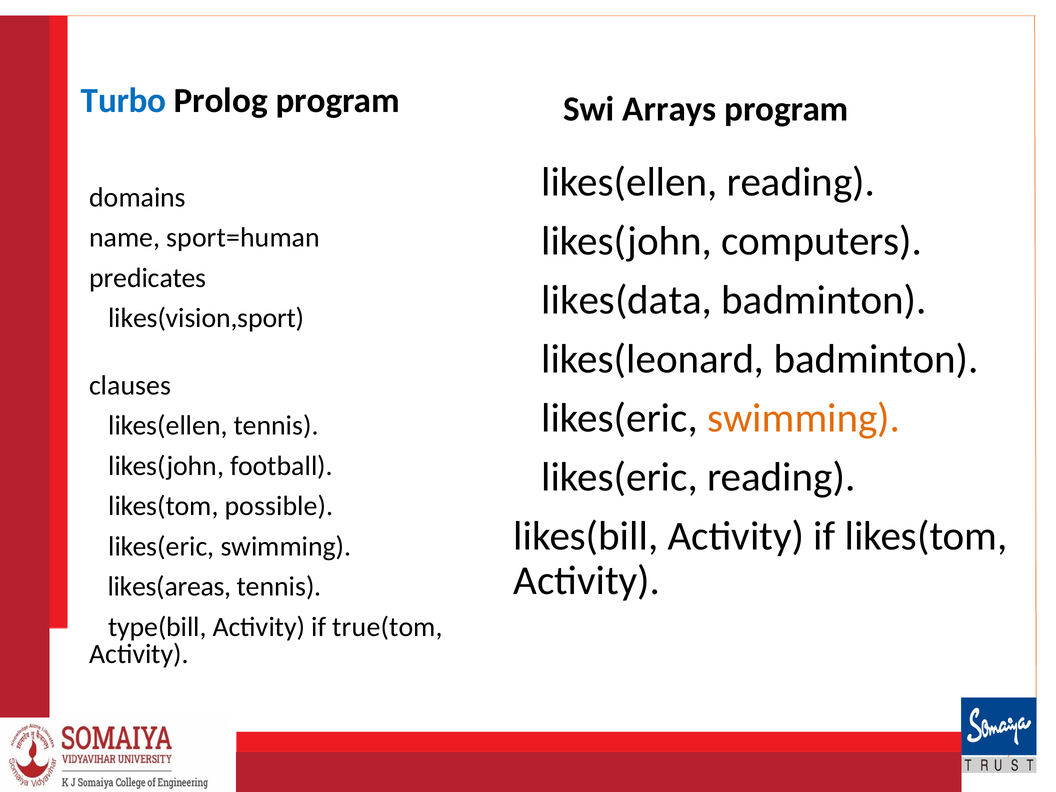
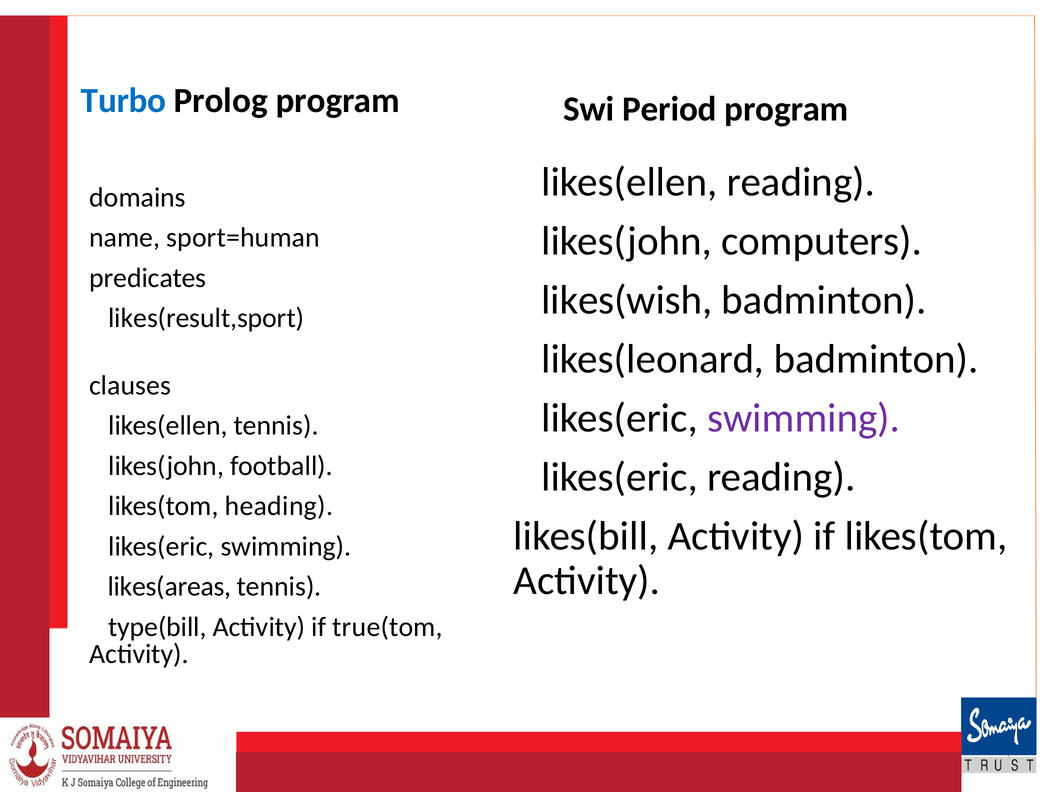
Arrays: Arrays -> Period (669, 109)
likes(data: likes(data -> likes(wish (627, 300)
likes(vision,sport: likes(vision,sport -> likes(result,sport (206, 318)
swimming colour: orange -> purple (804, 418)
possible: possible -> heading (279, 506)
